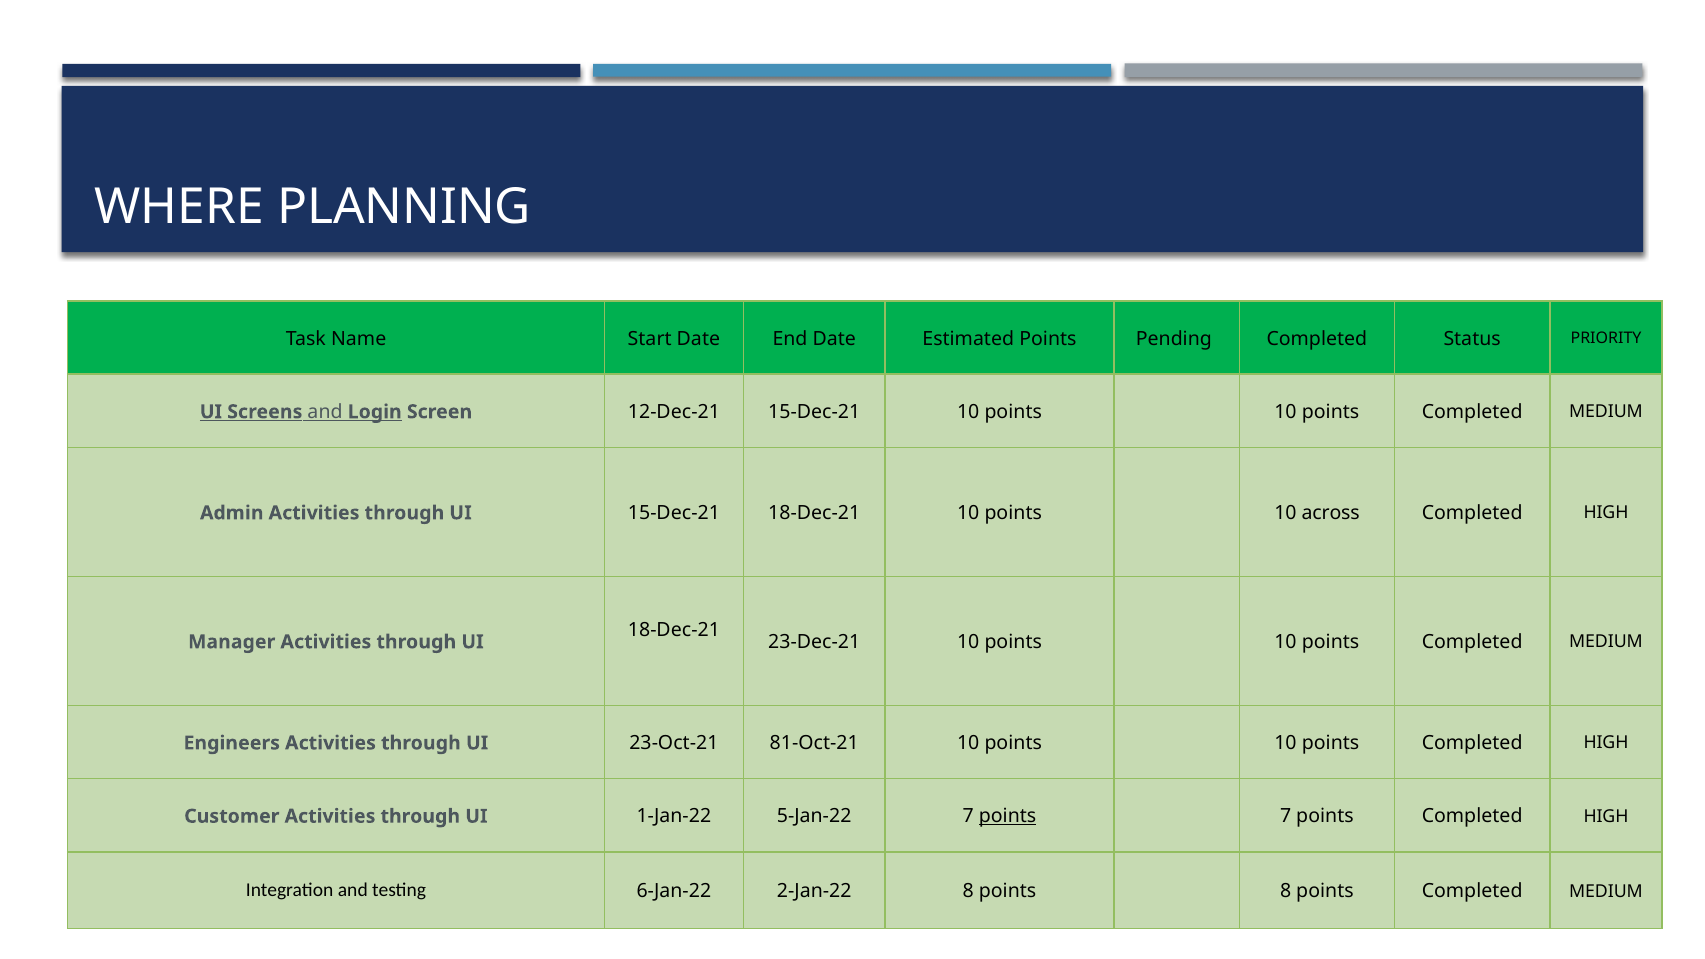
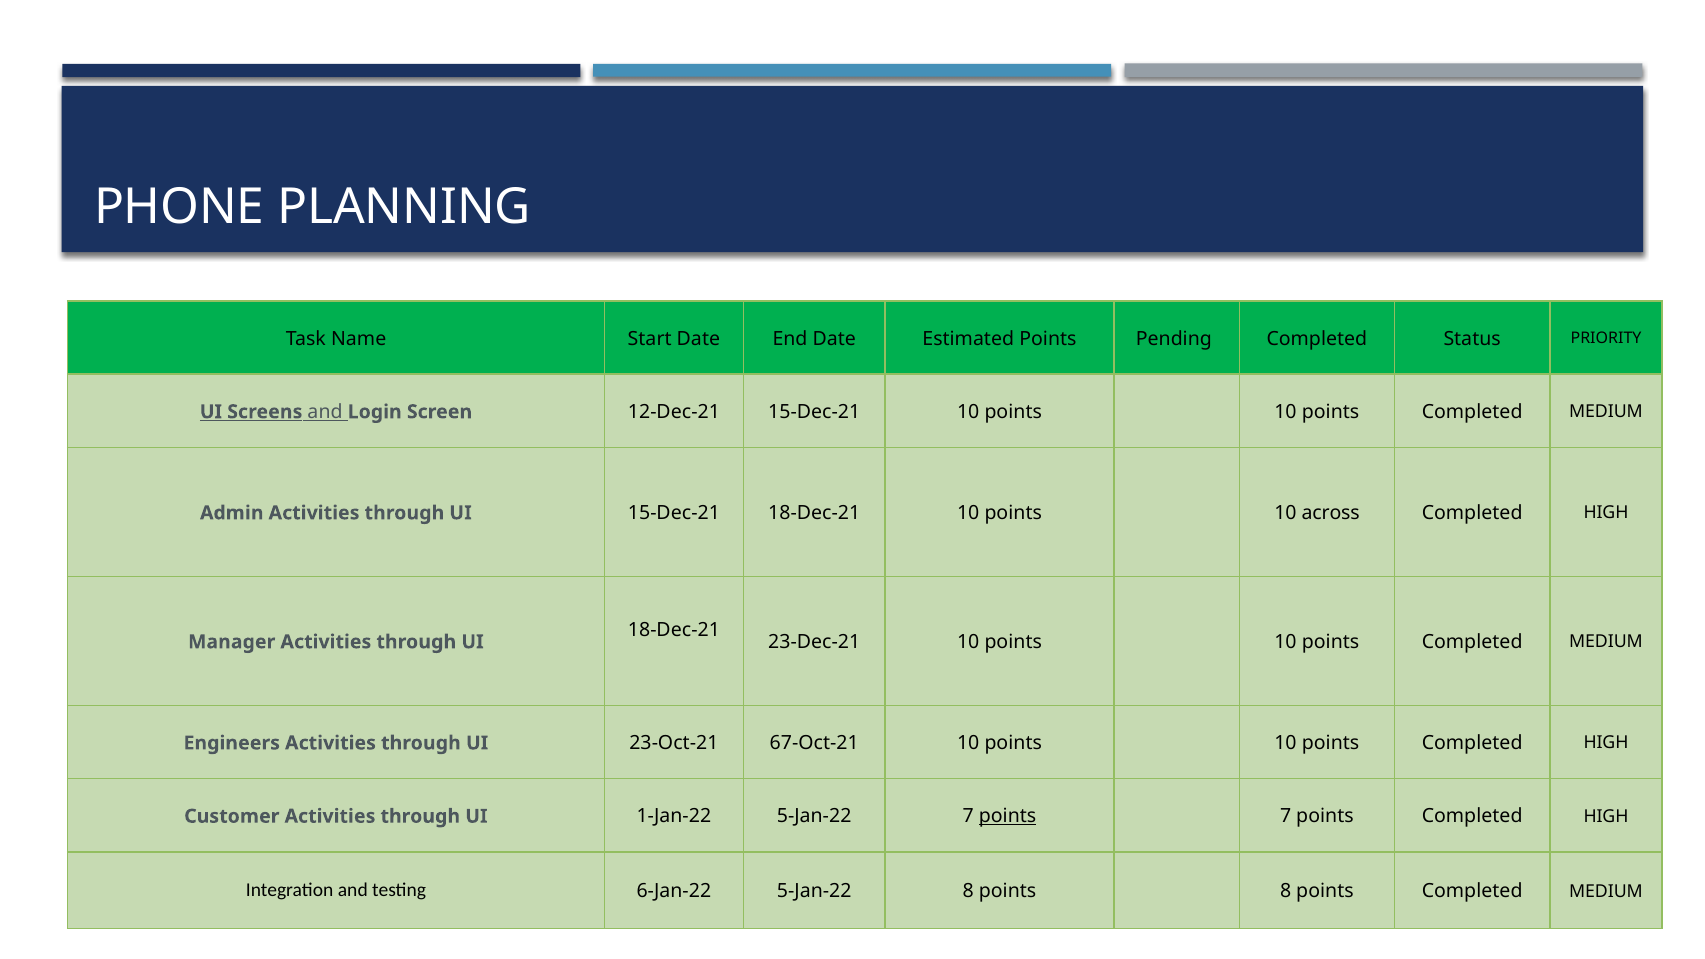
WHERE: WHERE -> PHONE (179, 207)
Login underline: present -> none (375, 412)
81-Oct-21: 81-Oct-21 -> 67-Oct-21 (814, 743)
6-Jan-22 2-Jan-22: 2-Jan-22 -> 5-Jan-22 (814, 891)
